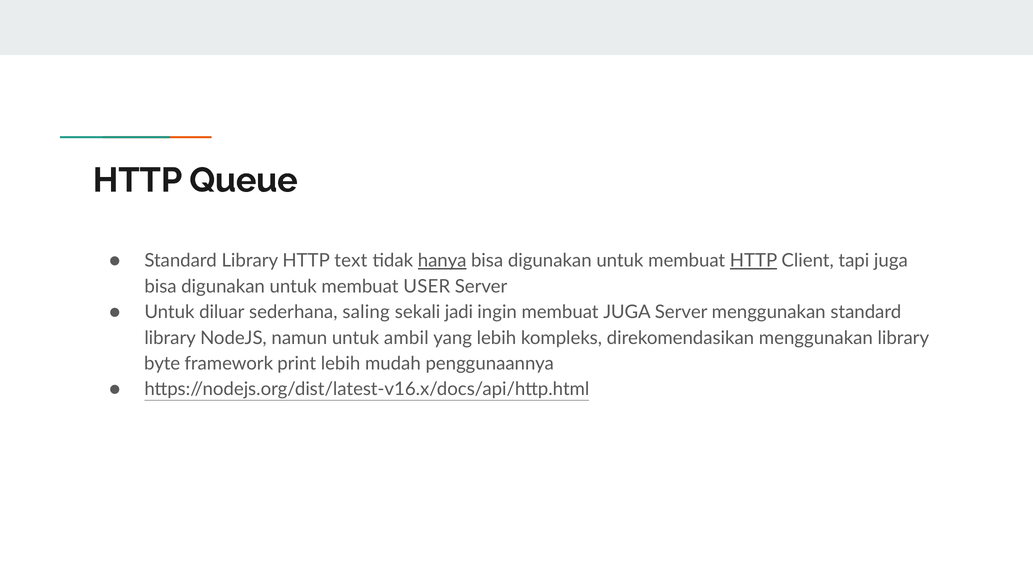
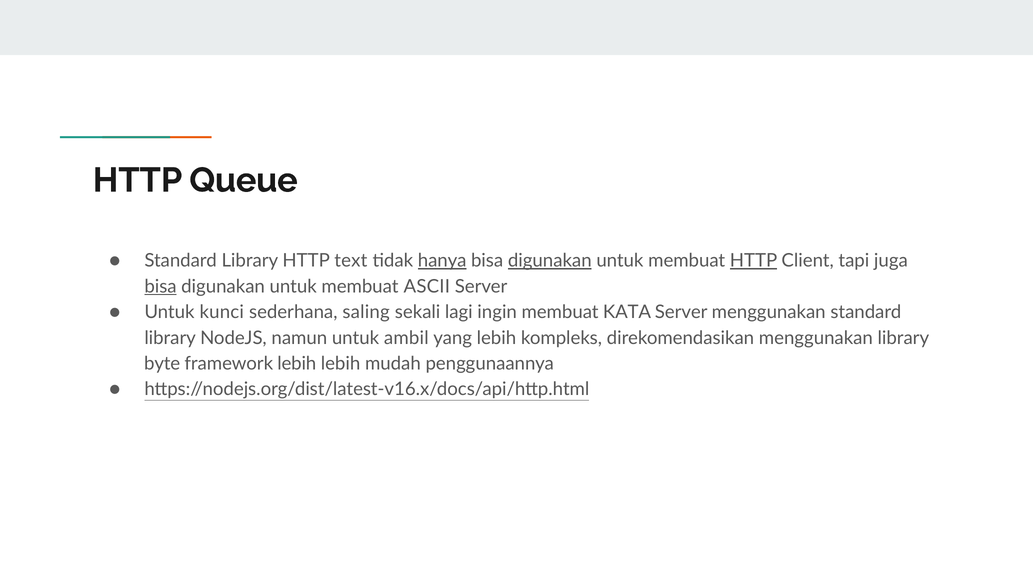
digunakan underline: none -> present (550, 261)
bisa underline: none -> present (160, 286)
USER: USER -> ASCII (427, 286)
diluar: diluar -> kunci (222, 312)
jadi: jadi -> lagi (459, 312)
membuat JUGA: JUGA -> KATA (627, 312)
framework print: print -> lebih (297, 364)
